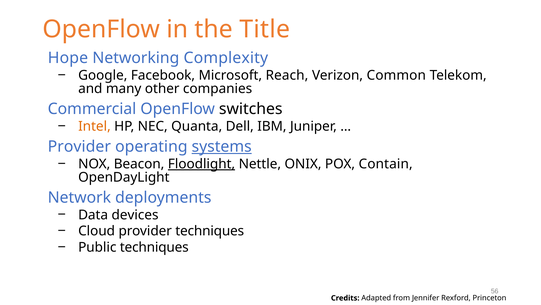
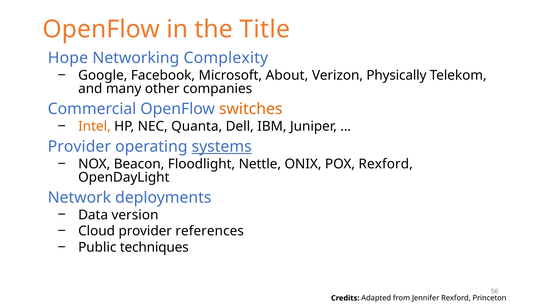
Reach: Reach -> About (287, 75)
Common: Common -> Physically (396, 75)
switches colour: black -> orange (251, 109)
Floodlight underline: present -> none (201, 164)
POX Contain: Contain -> Rexford (386, 164)
devices: devices -> version (135, 214)
provider techniques: techniques -> references (210, 231)
